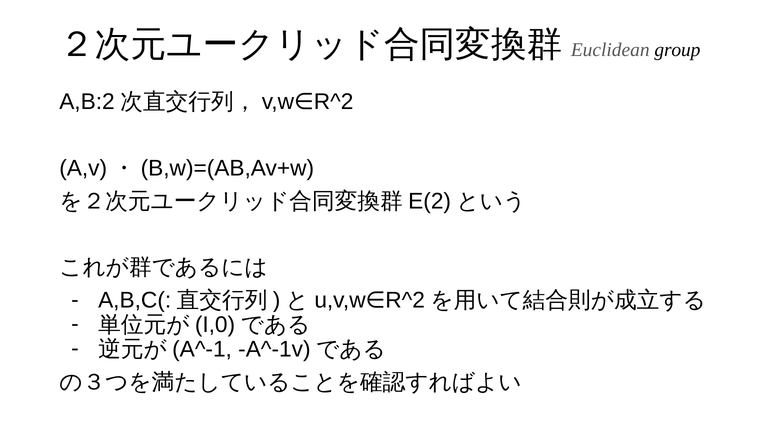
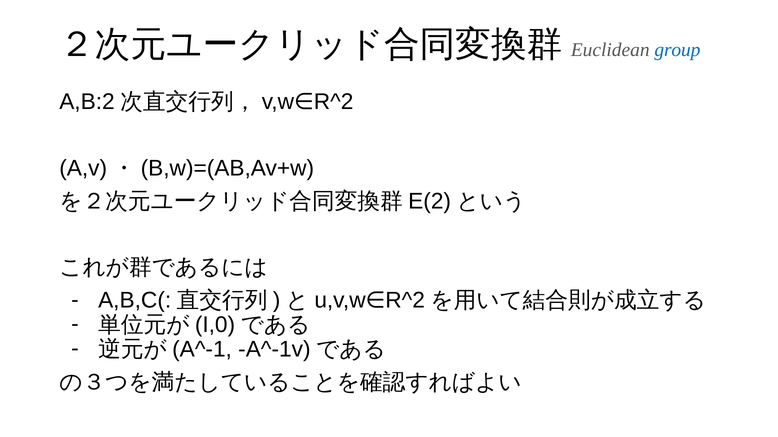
group colour: black -> blue (677, 50)
